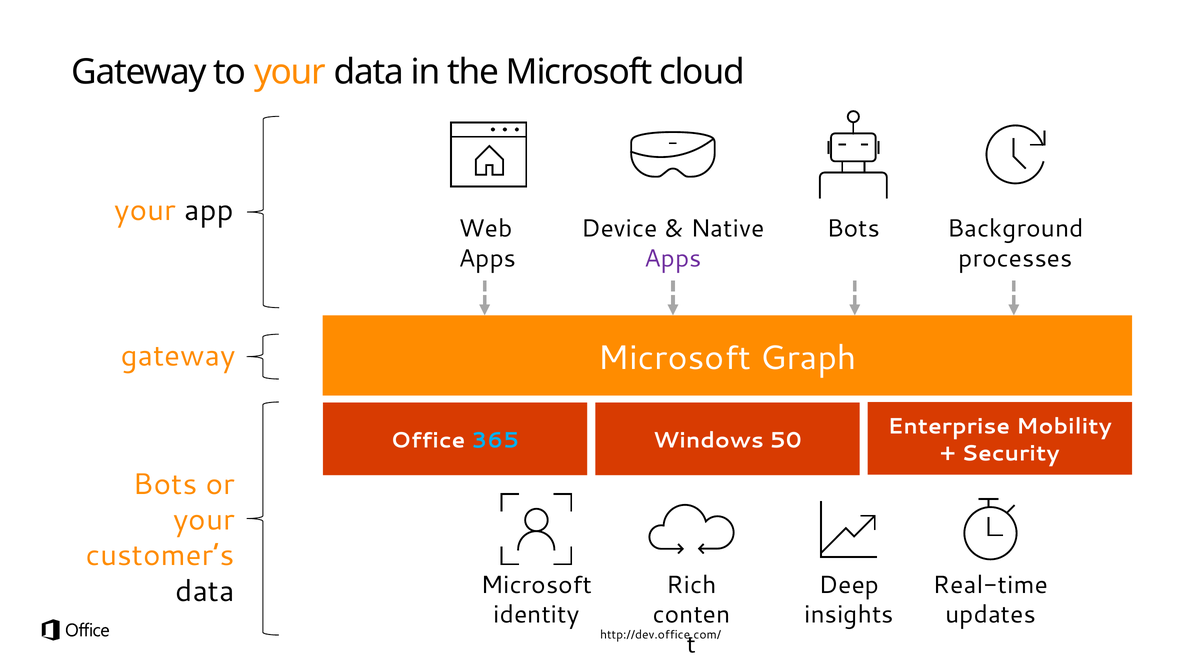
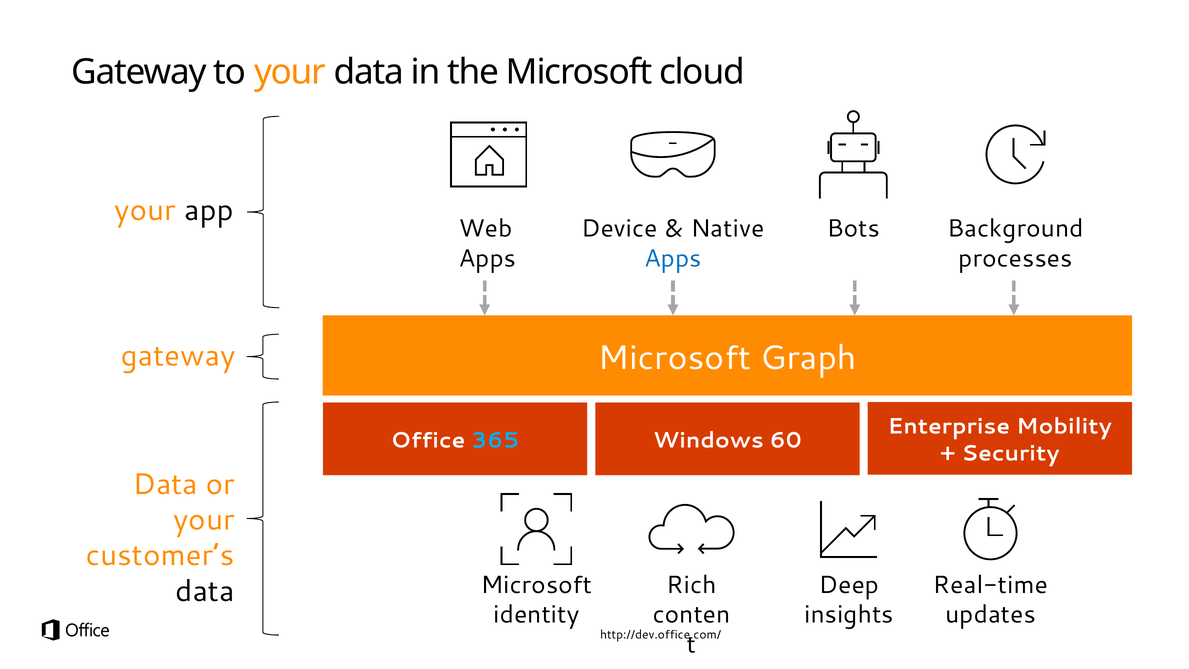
Apps colour: purple -> blue (673, 258)
50: 50 -> 60 (786, 440)
Bots: Bots -> Data (165, 484)
